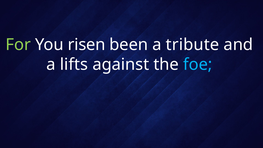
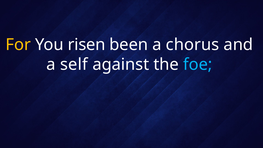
For colour: light green -> yellow (18, 45)
tribute: tribute -> chorus (193, 45)
lifts: lifts -> self (74, 64)
